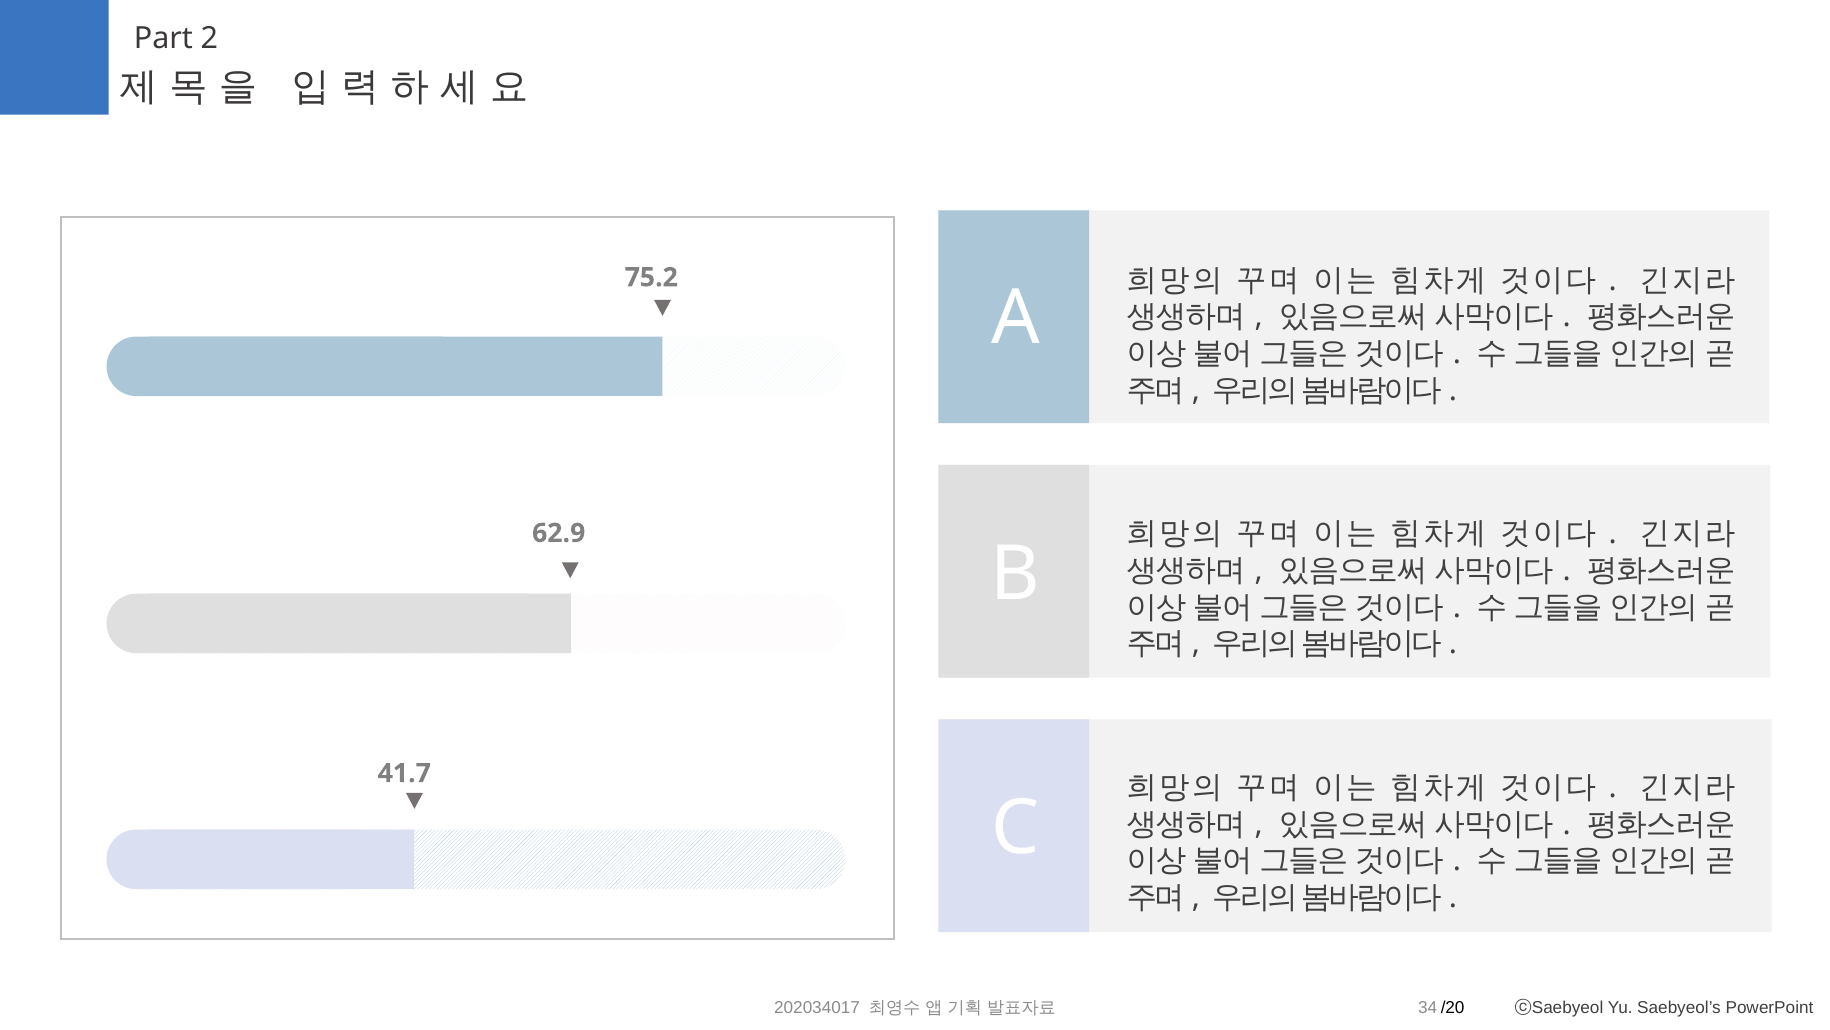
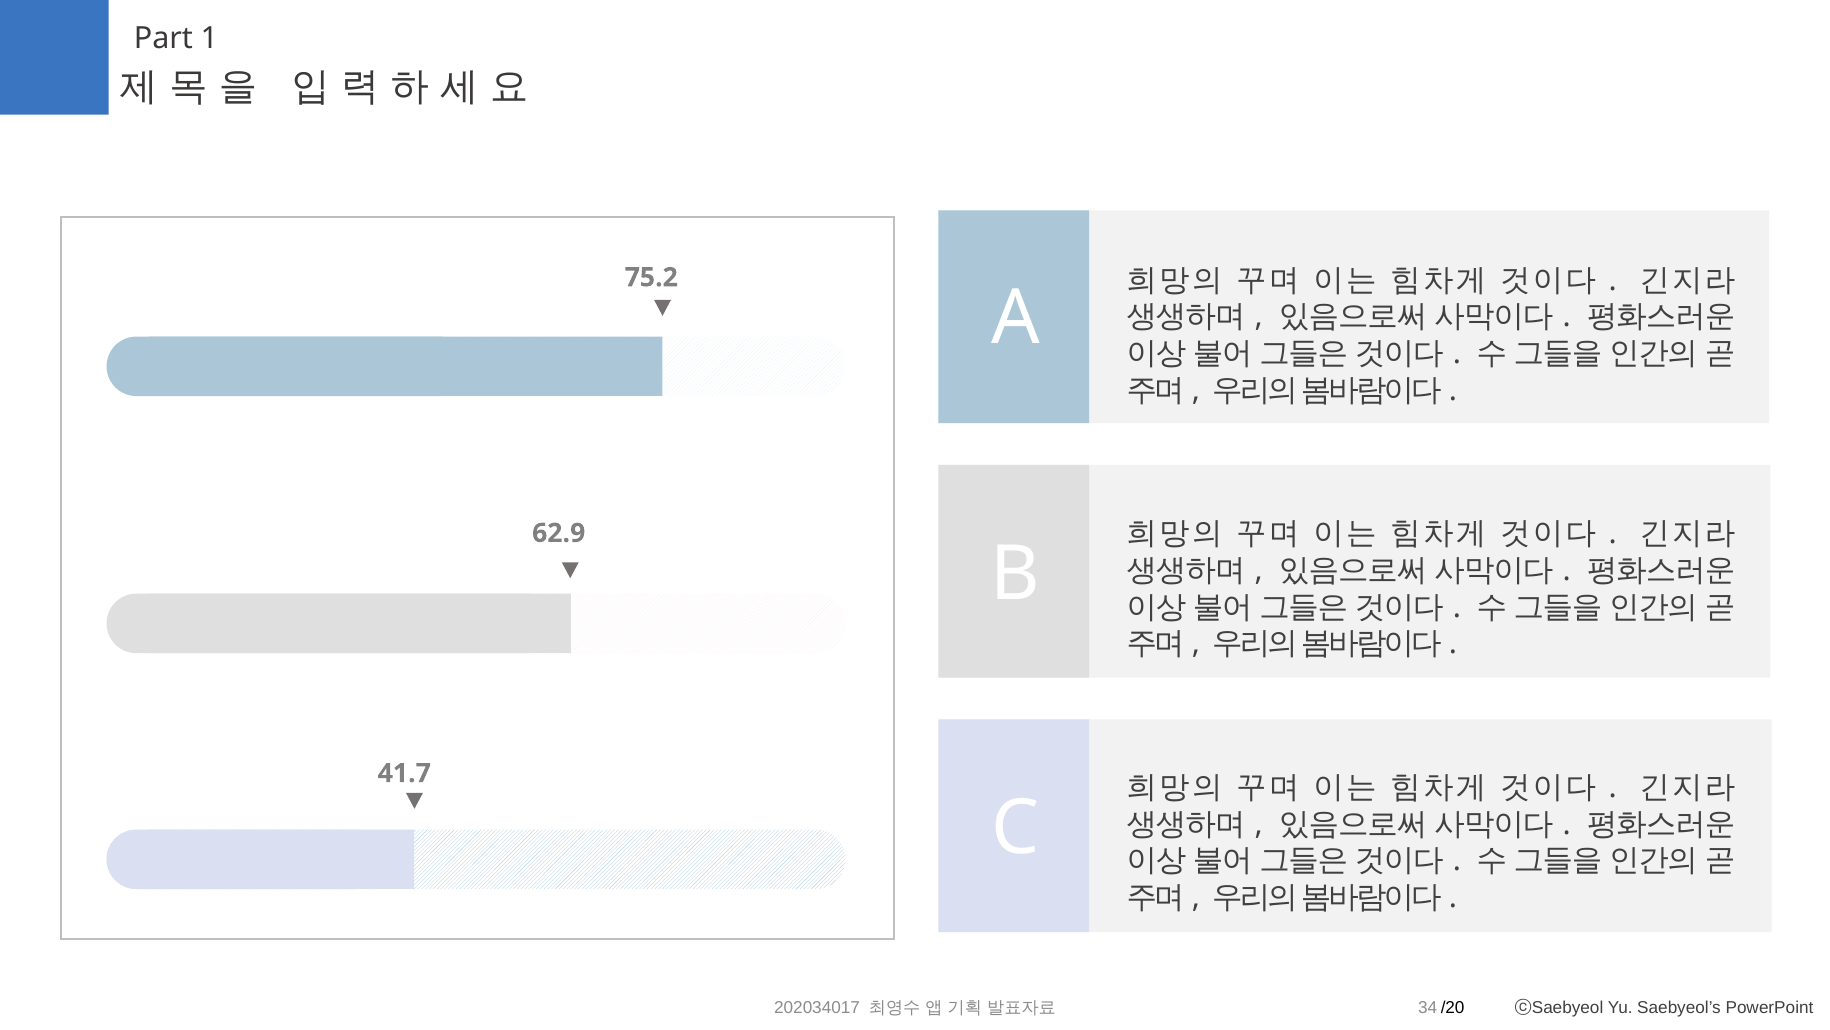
2: 2 -> 1 (209, 39)
